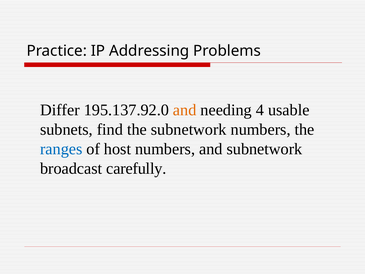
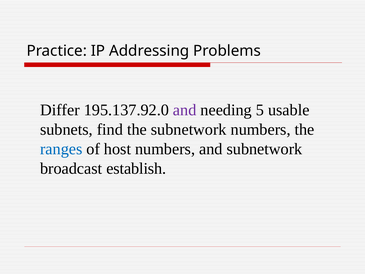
and colour: orange -> purple (185, 110)
4: 4 -> 5 (260, 110)
carefully: carefully -> establish (136, 168)
